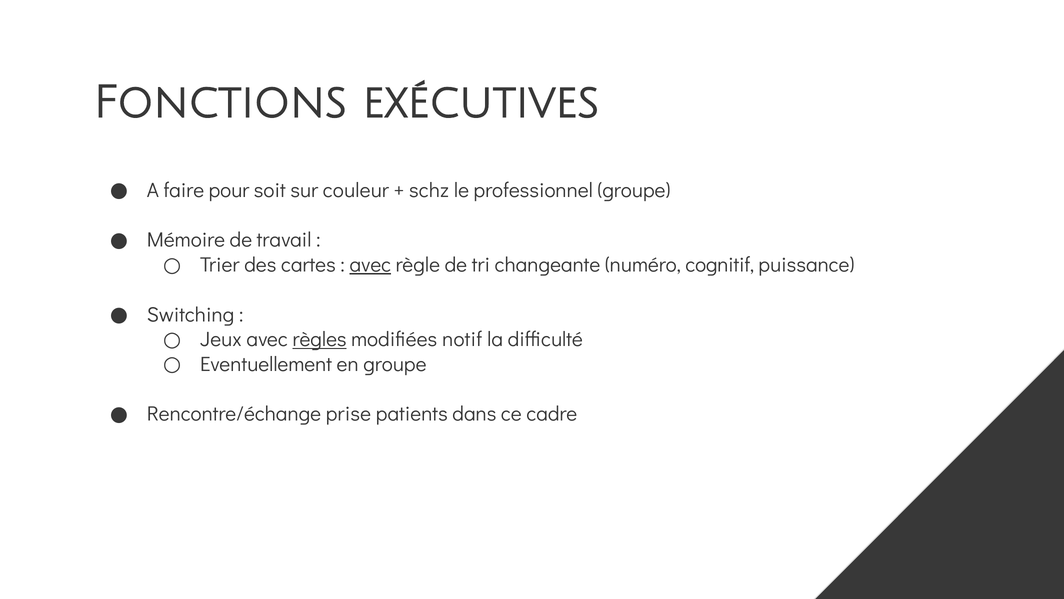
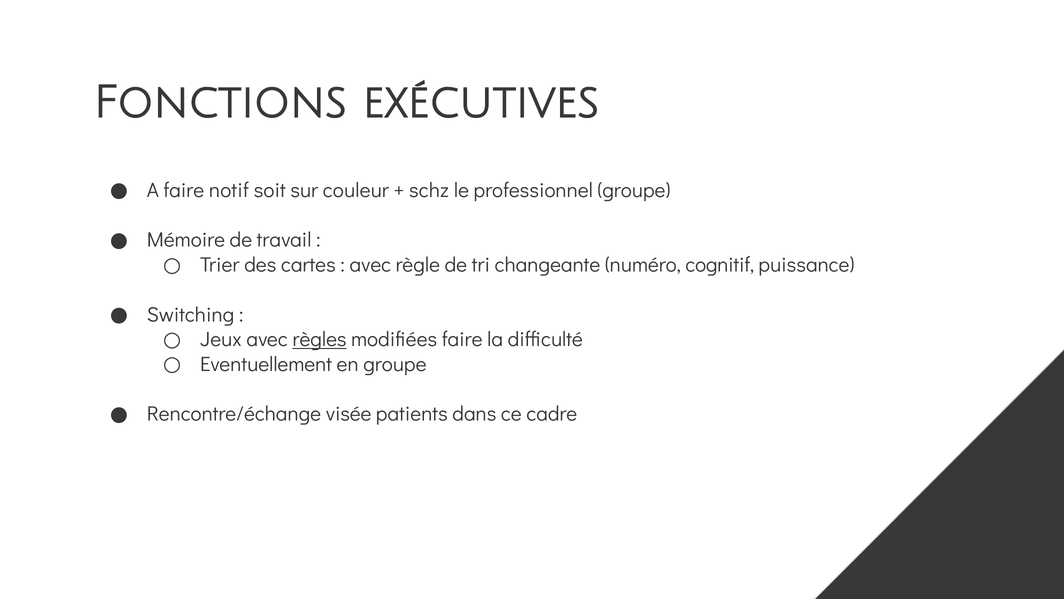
pour: pour -> notif (229, 190)
avec underline: present -> none (370, 265)
modifiées notif: notif -> faire (462, 339)
prise: prise -> visée (349, 414)
